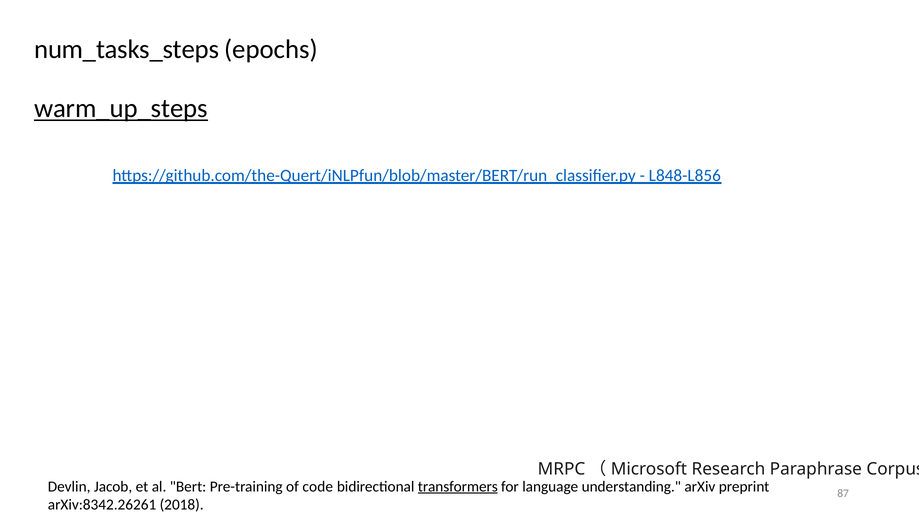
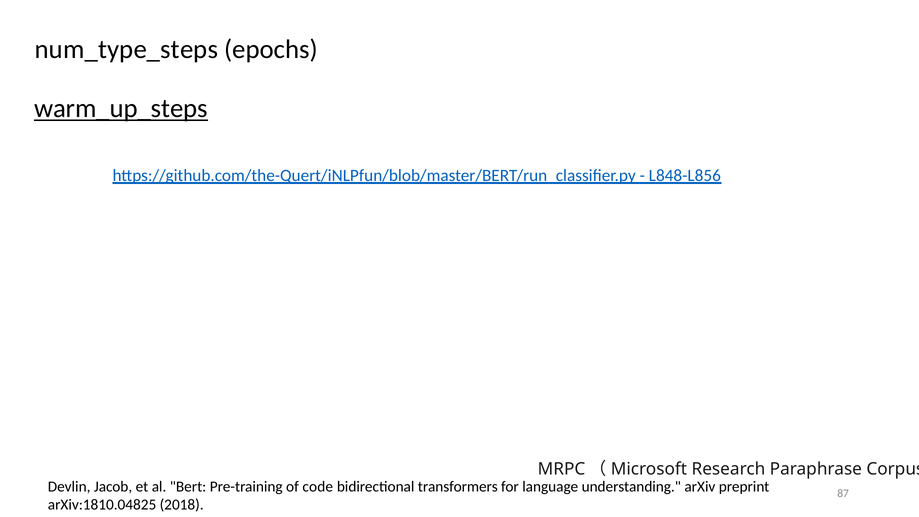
num_tasks_steps: num_tasks_steps -> num_type_steps (126, 49)
transformers underline: present -> none (458, 486)
arXiv:8342.26261: arXiv:8342.26261 -> arXiv:1810.04825 (102, 505)
